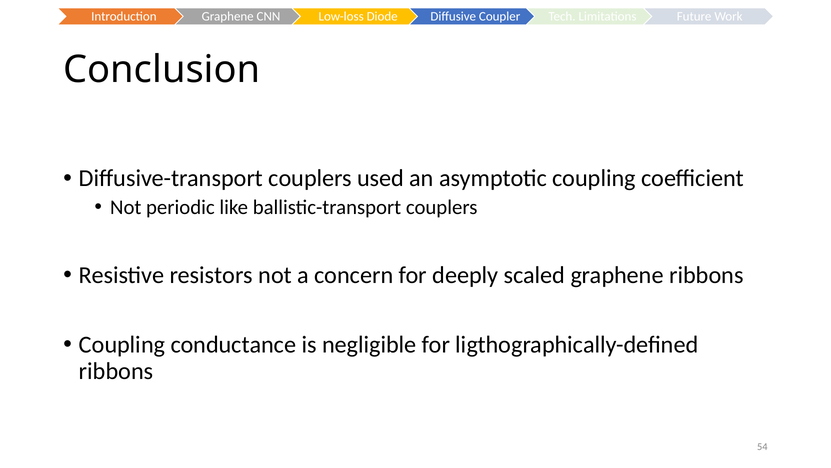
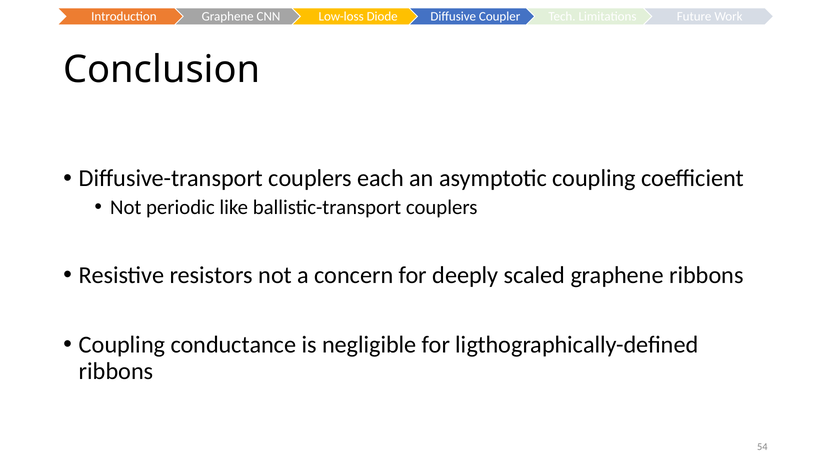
used: used -> each (381, 178)
